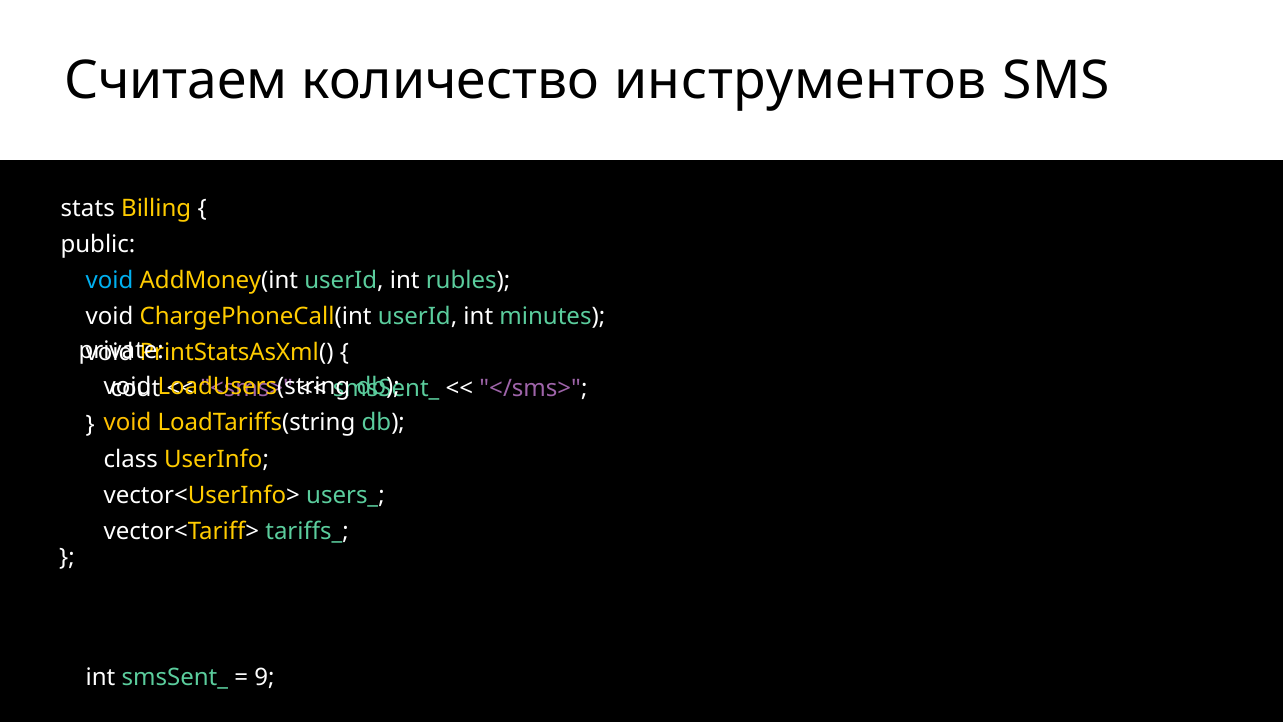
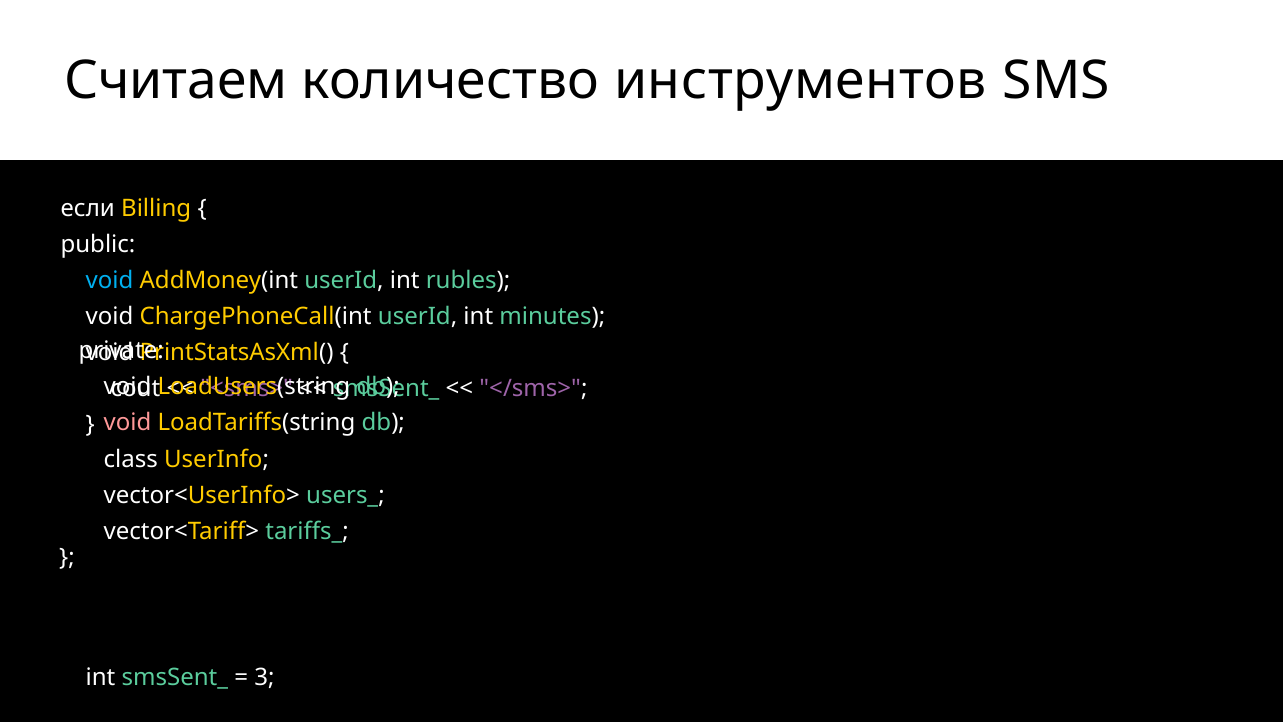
stats: stats -> если (88, 208)
void colour: yellow -> pink (127, 423)
9: 9 -> 3 (264, 677)
